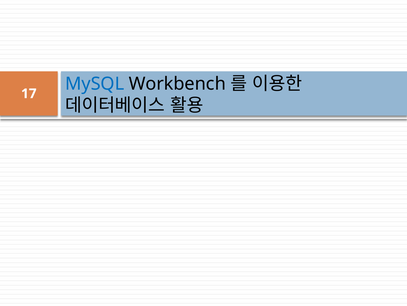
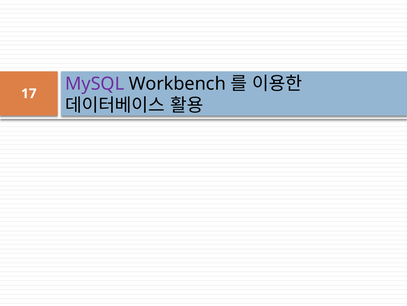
MySQL colour: blue -> purple (95, 84)
